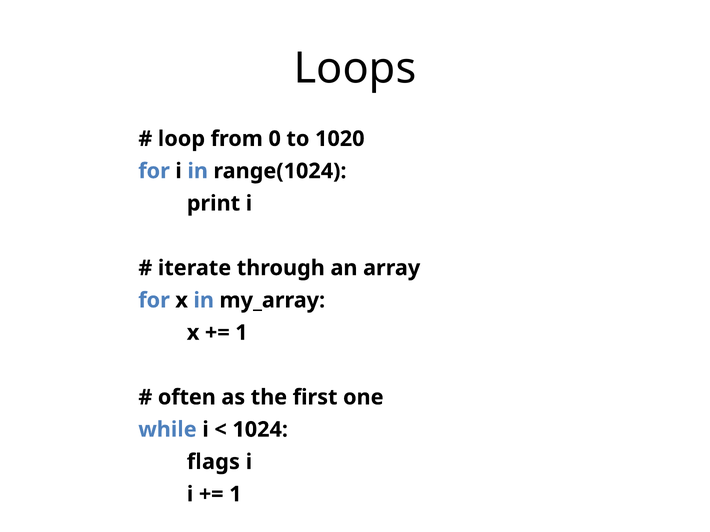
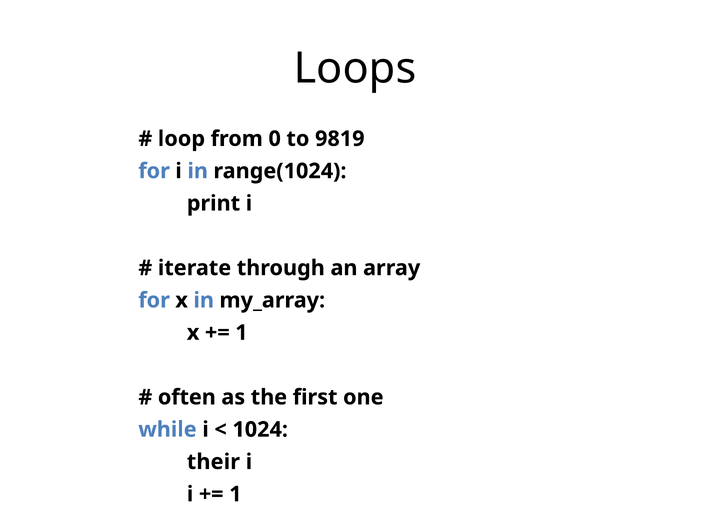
1020: 1020 -> 9819 (340, 139)
flags: flags -> their (213, 462)
